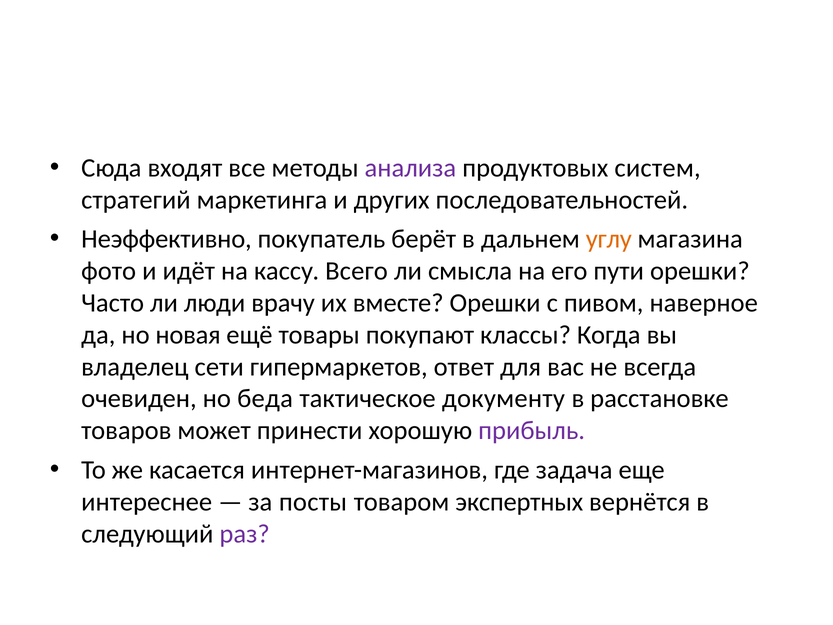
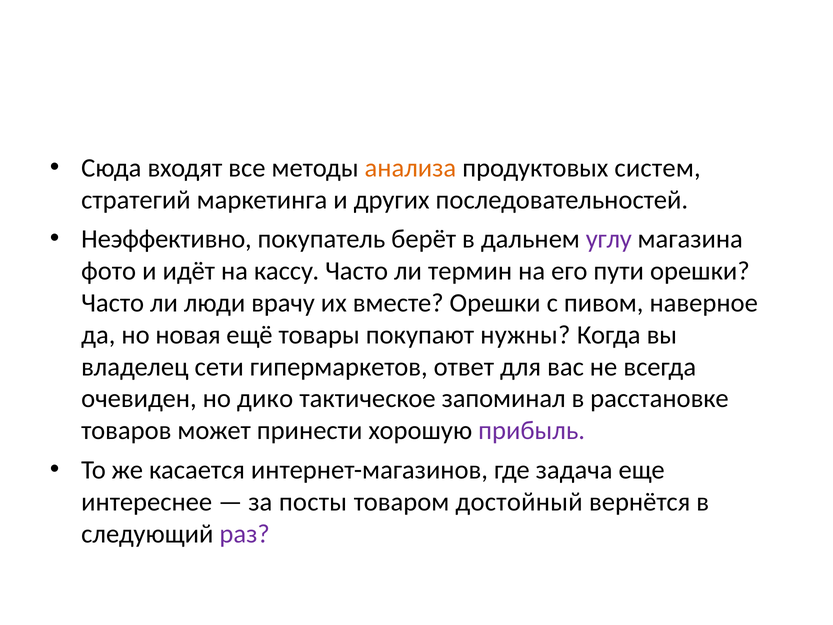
анализа colour: purple -> orange (410, 168)
углу colour: orange -> purple (609, 239)
кассу Всего: Всего -> Часто (357, 271)
смысла: смысла -> термин (470, 271)
классы: классы -> нужны (525, 335)
беда: беда -> дико (265, 399)
документу: документу -> запоминал (504, 399)
экспертных: экспертных -> достойный (519, 502)
